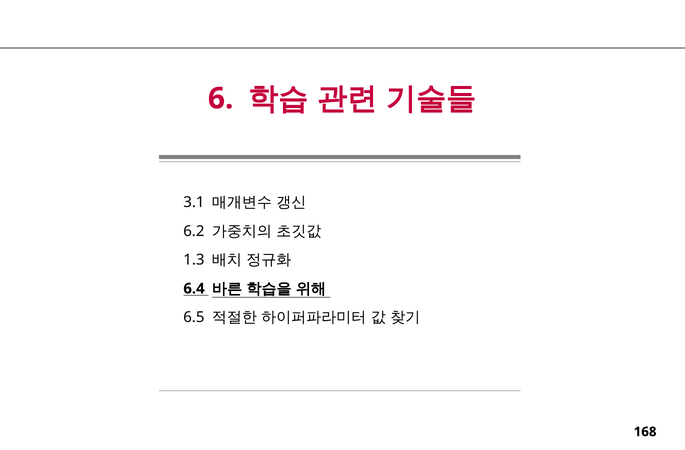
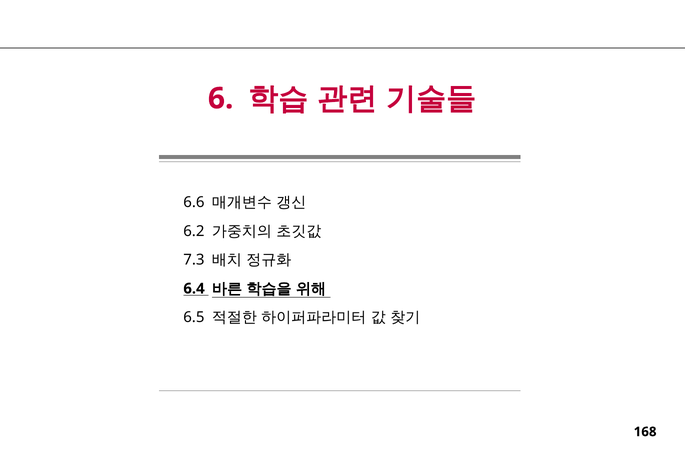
3.1: 3.1 -> 6.6 (194, 202)
1.3: 1.3 -> 7.3 (194, 260)
